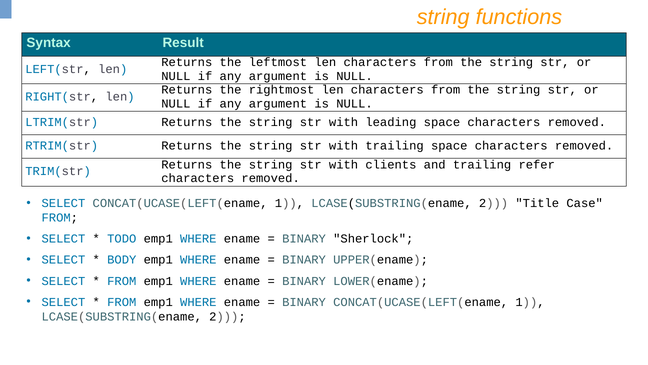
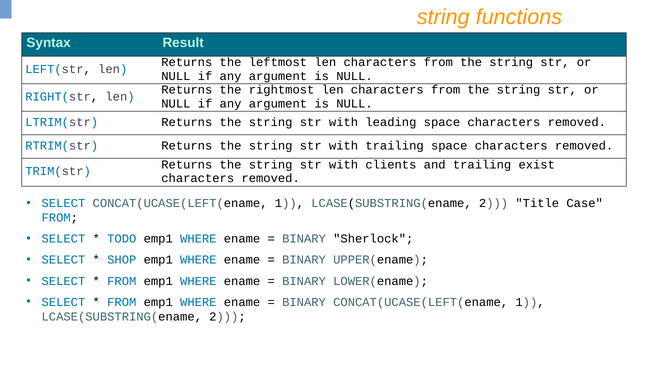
refer: refer -> exist (537, 164)
BODY: BODY -> SHOP (122, 260)
